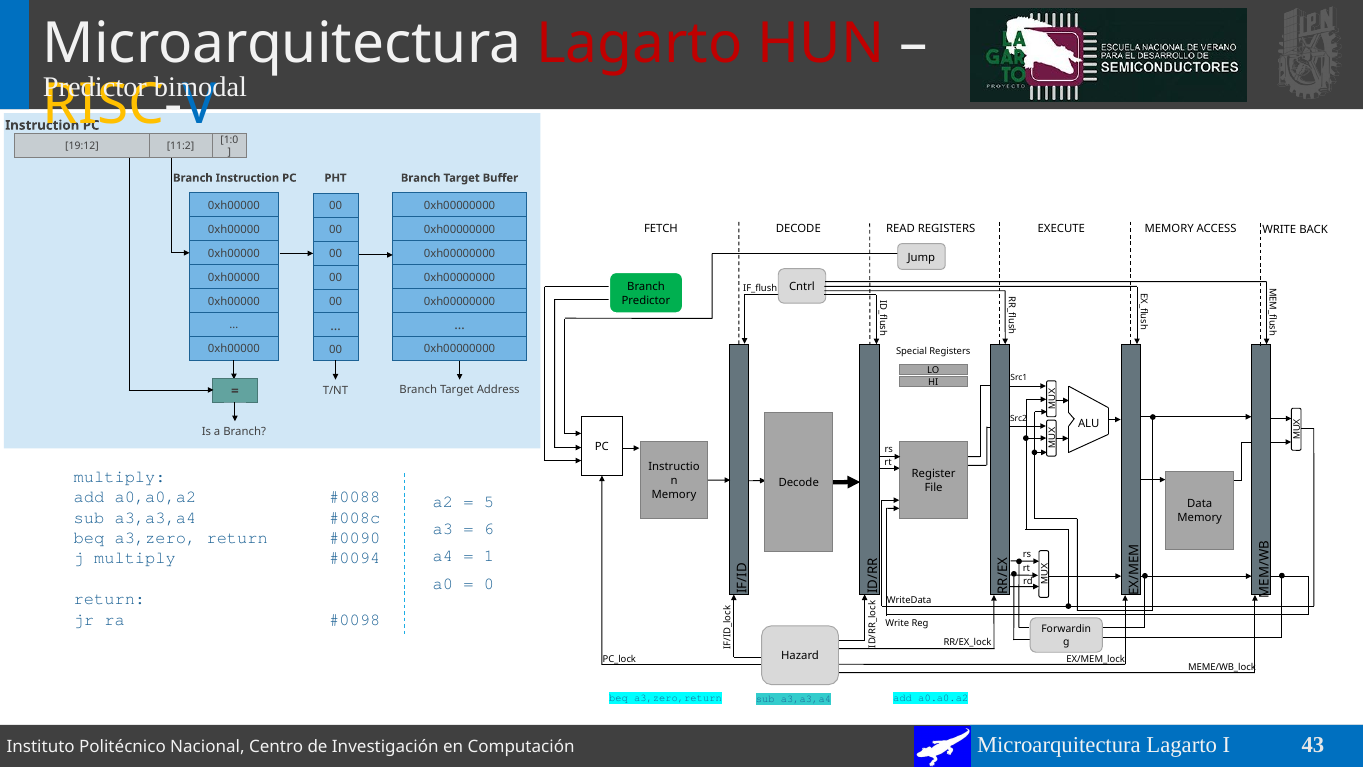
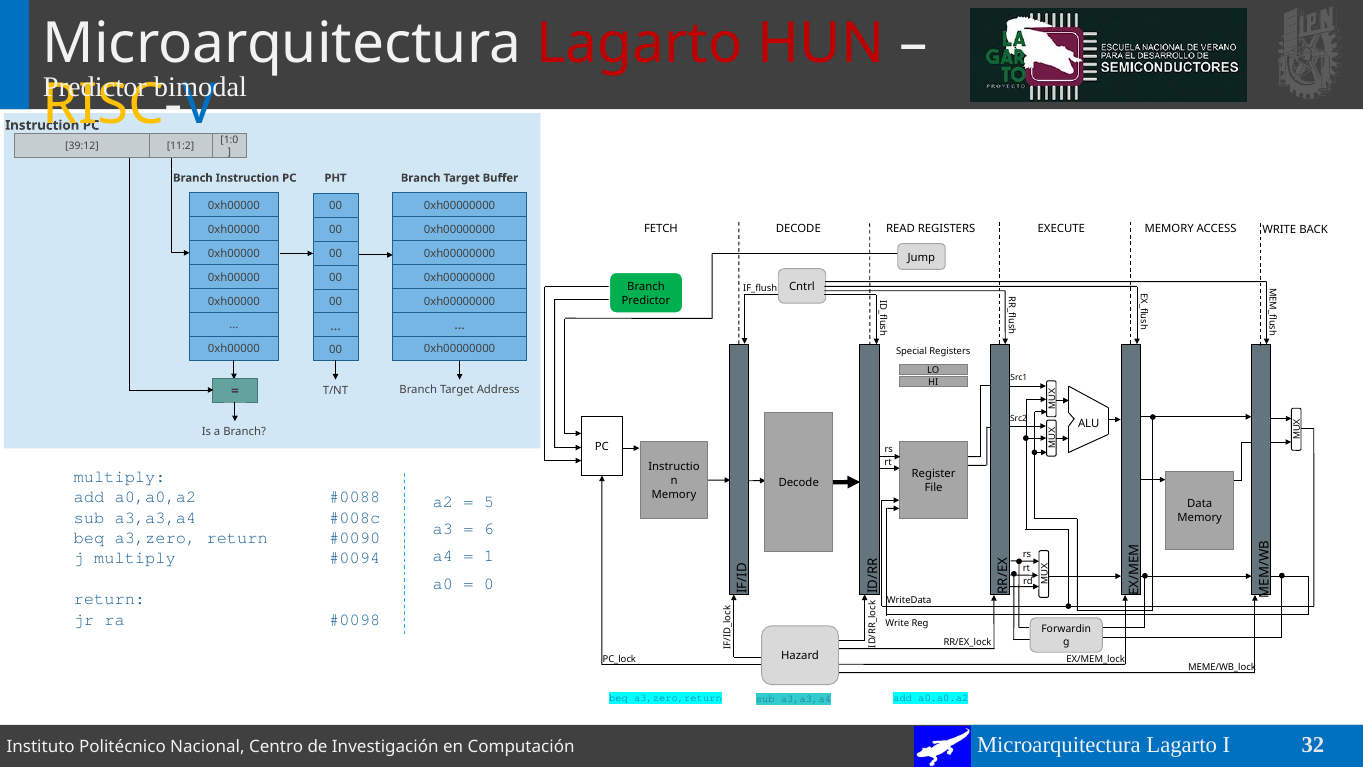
19:12: 19:12 -> 39:12 (82, 146)
43: 43 -> 32 (1313, 745)
